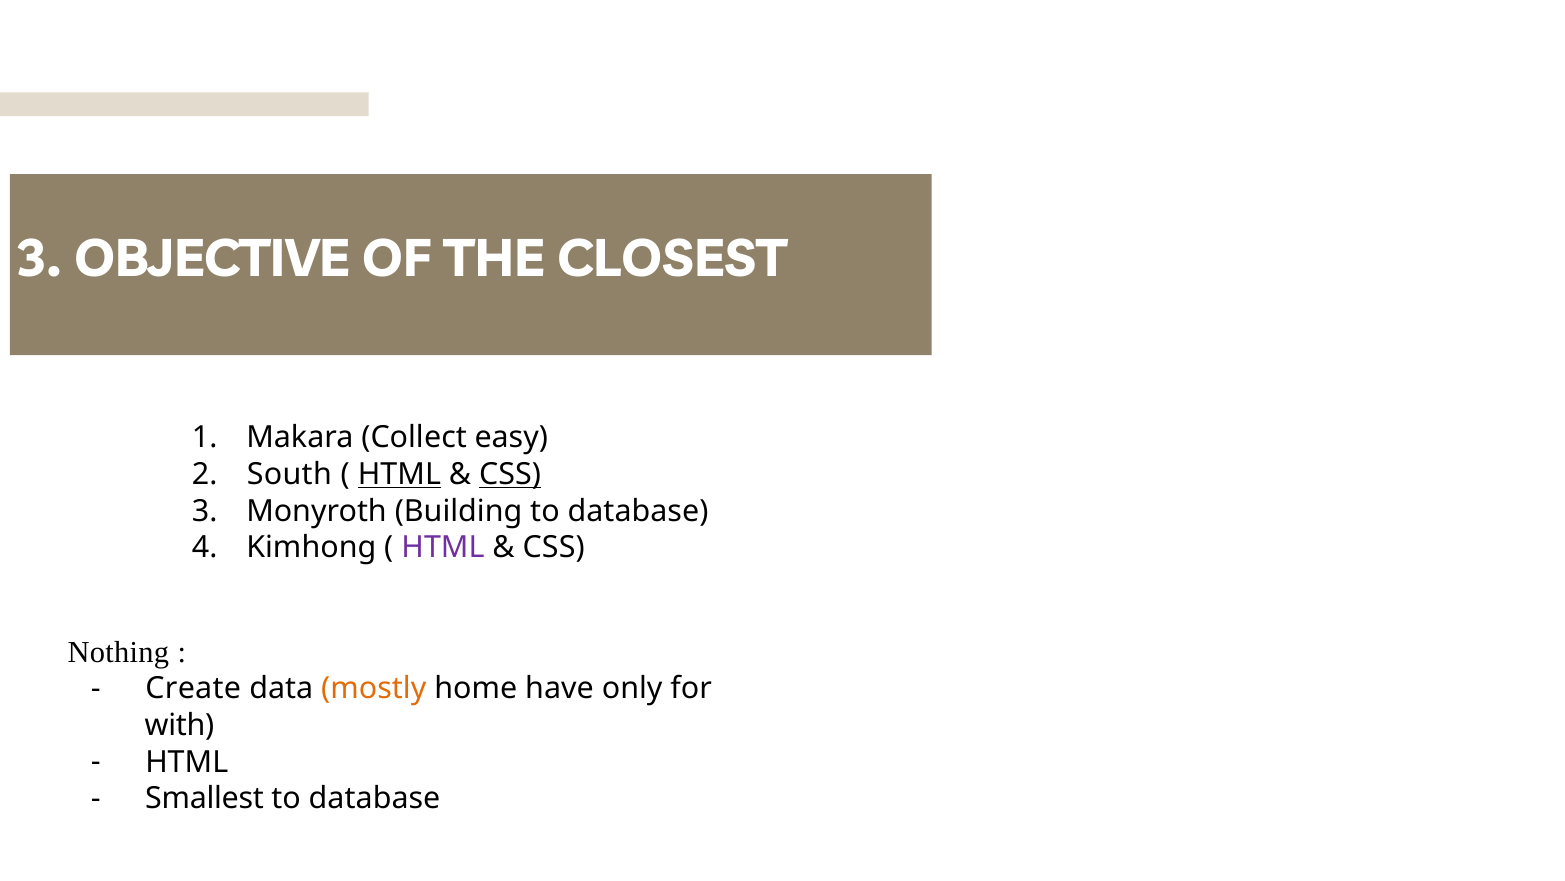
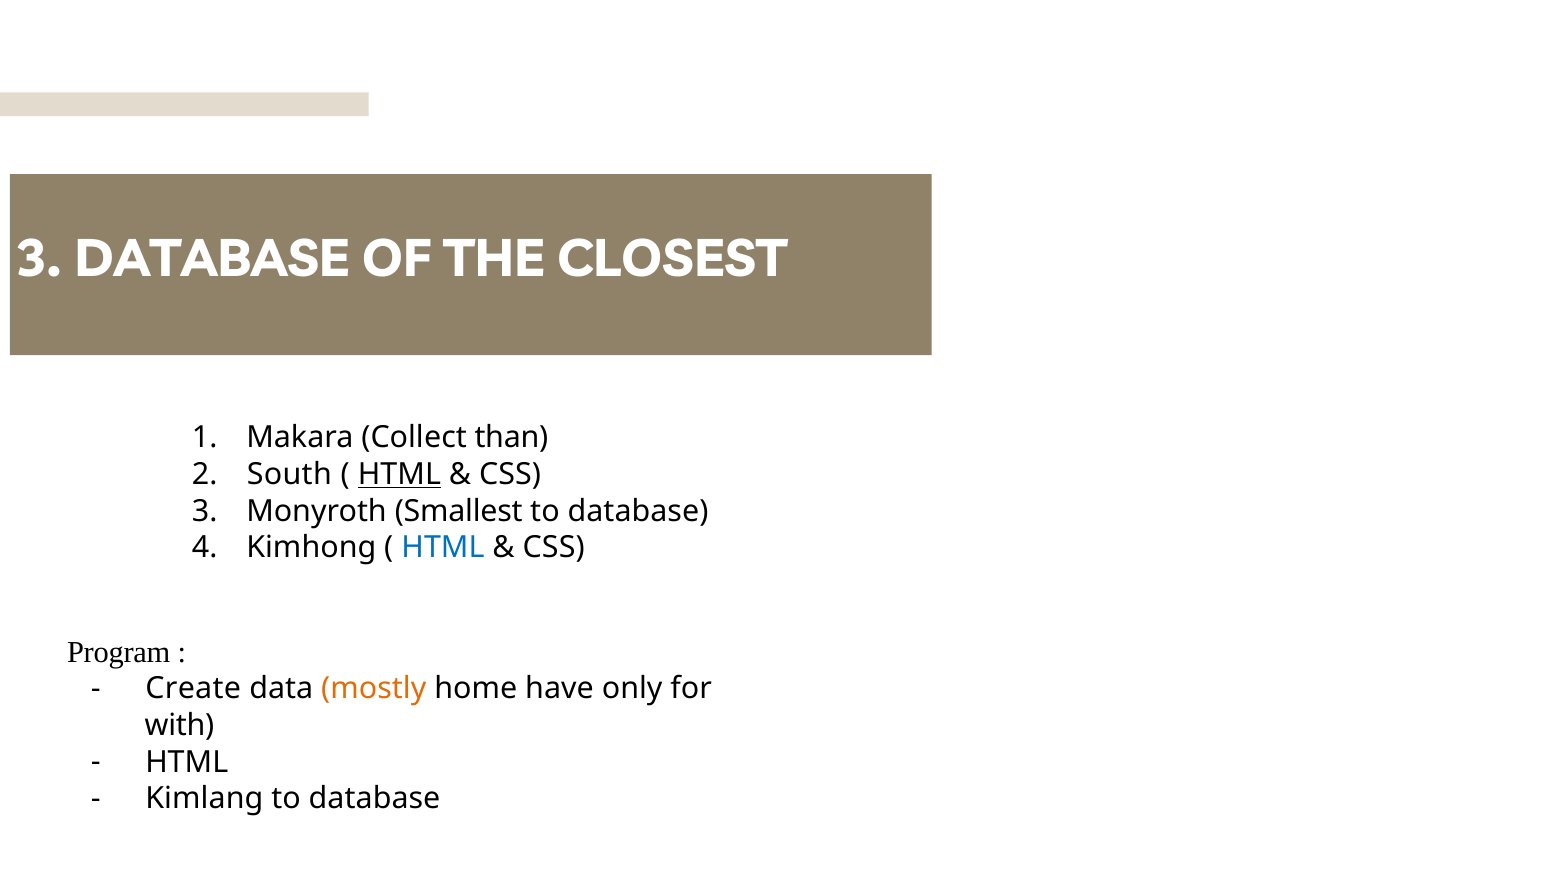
3 OBJECTIVE: OBJECTIVE -> DATABASE (212, 259)
Collect easy: easy -> than (511, 438)
CSS underline: present -> none (510, 474)
Monyroth Building: Building -> Smallest (459, 511)
HTML colour: purple -> blue (443, 547)
Nothing: Nothing -> Program (119, 652)
Smallest: Smallest -> Kimlang (204, 798)
